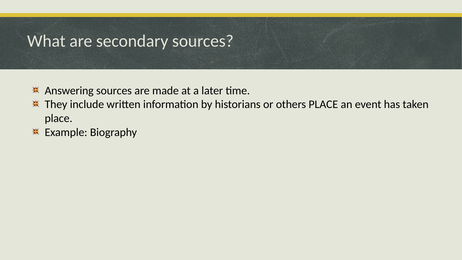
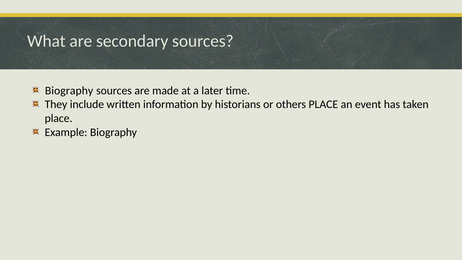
Answering: Answering -> Biography (69, 91)
